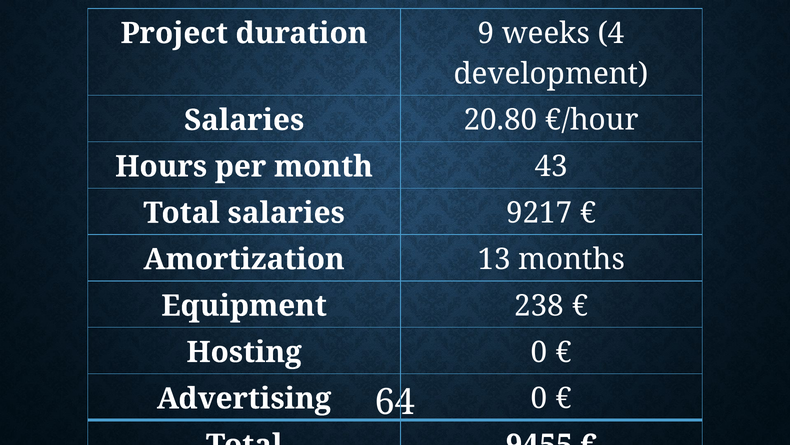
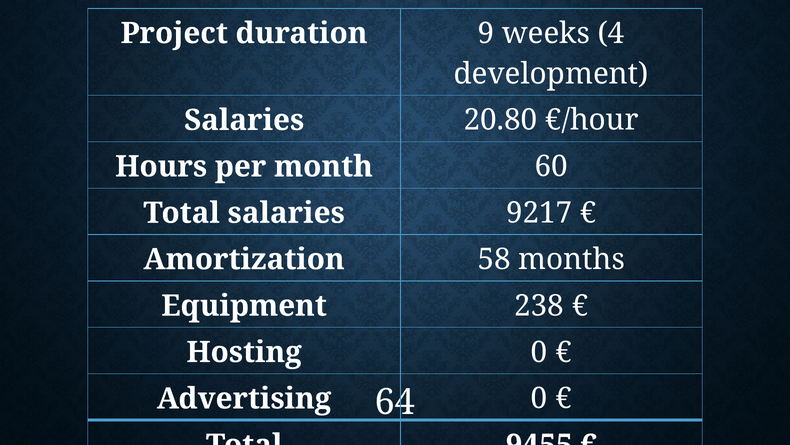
43: 43 -> 60 (551, 166)
13: 13 -> 58 (494, 259)
